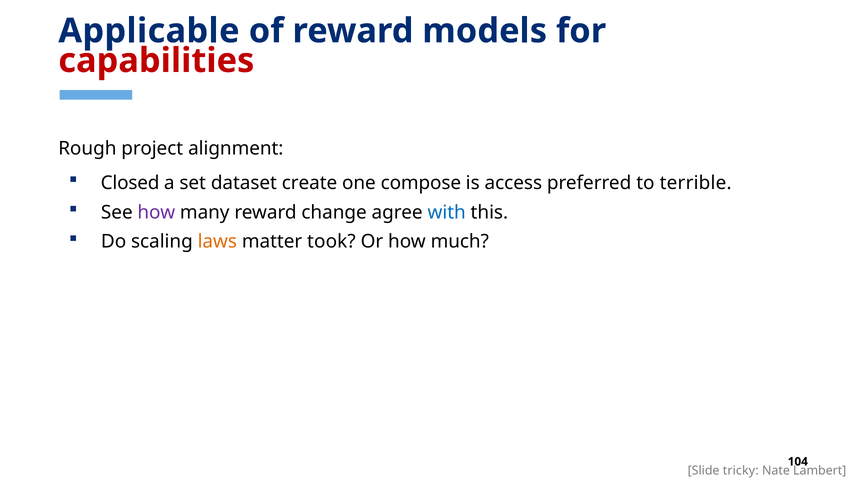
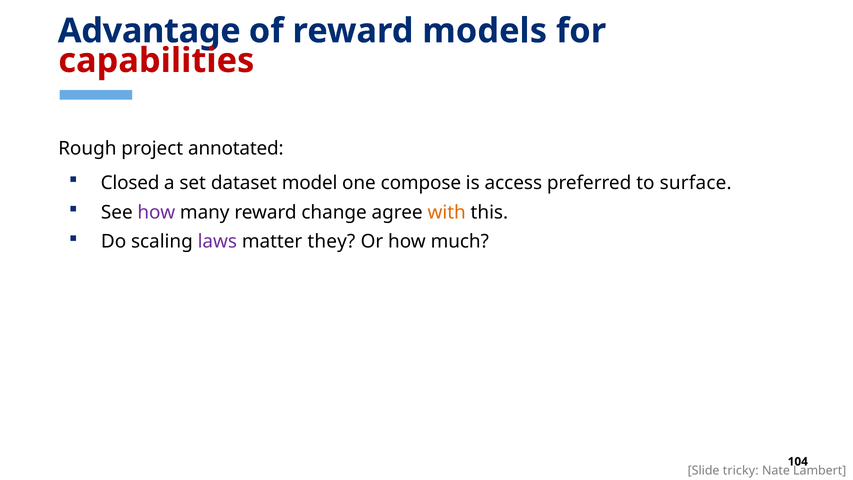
Applicable: Applicable -> Advantage (149, 31)
alignment: alignment -> annotated (236, 148)
create: create -> model (310, 183)
terrible: terrible -> surface (696, 183)
with colour: blue -> orange (447, 212)
laws colour: orange -> purple (217, 242)
took: took -> they (331, 242)
